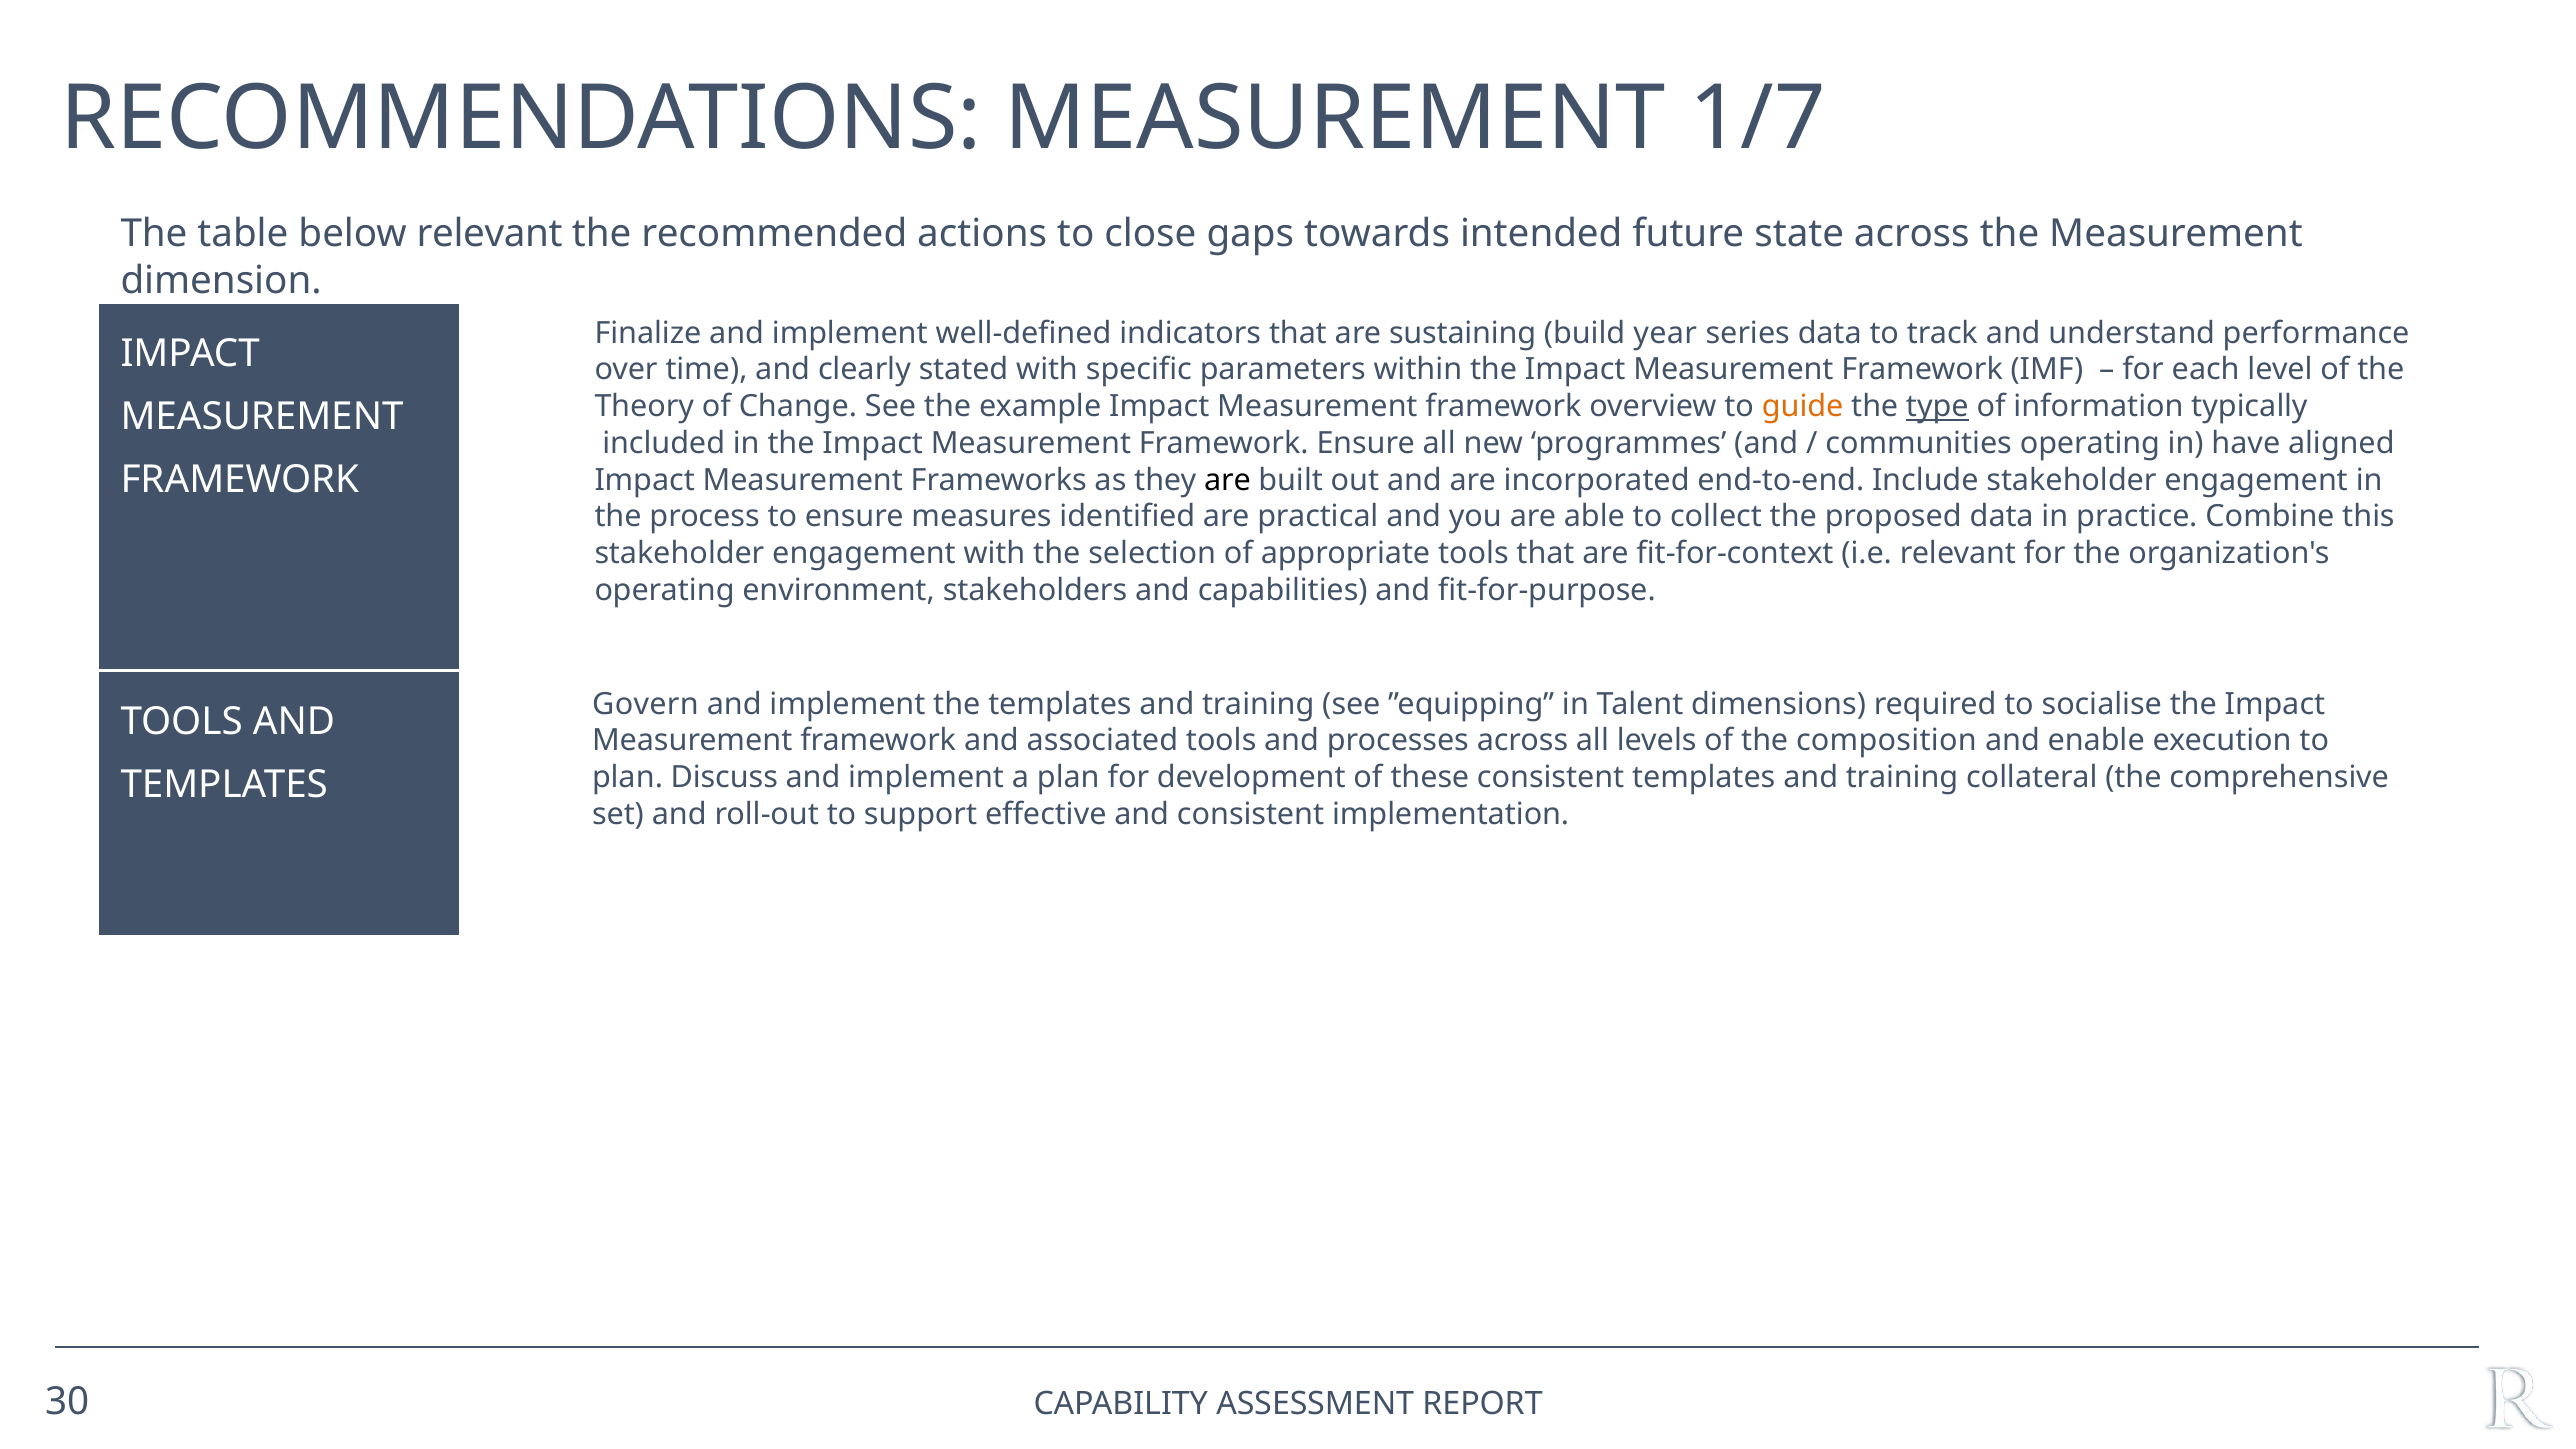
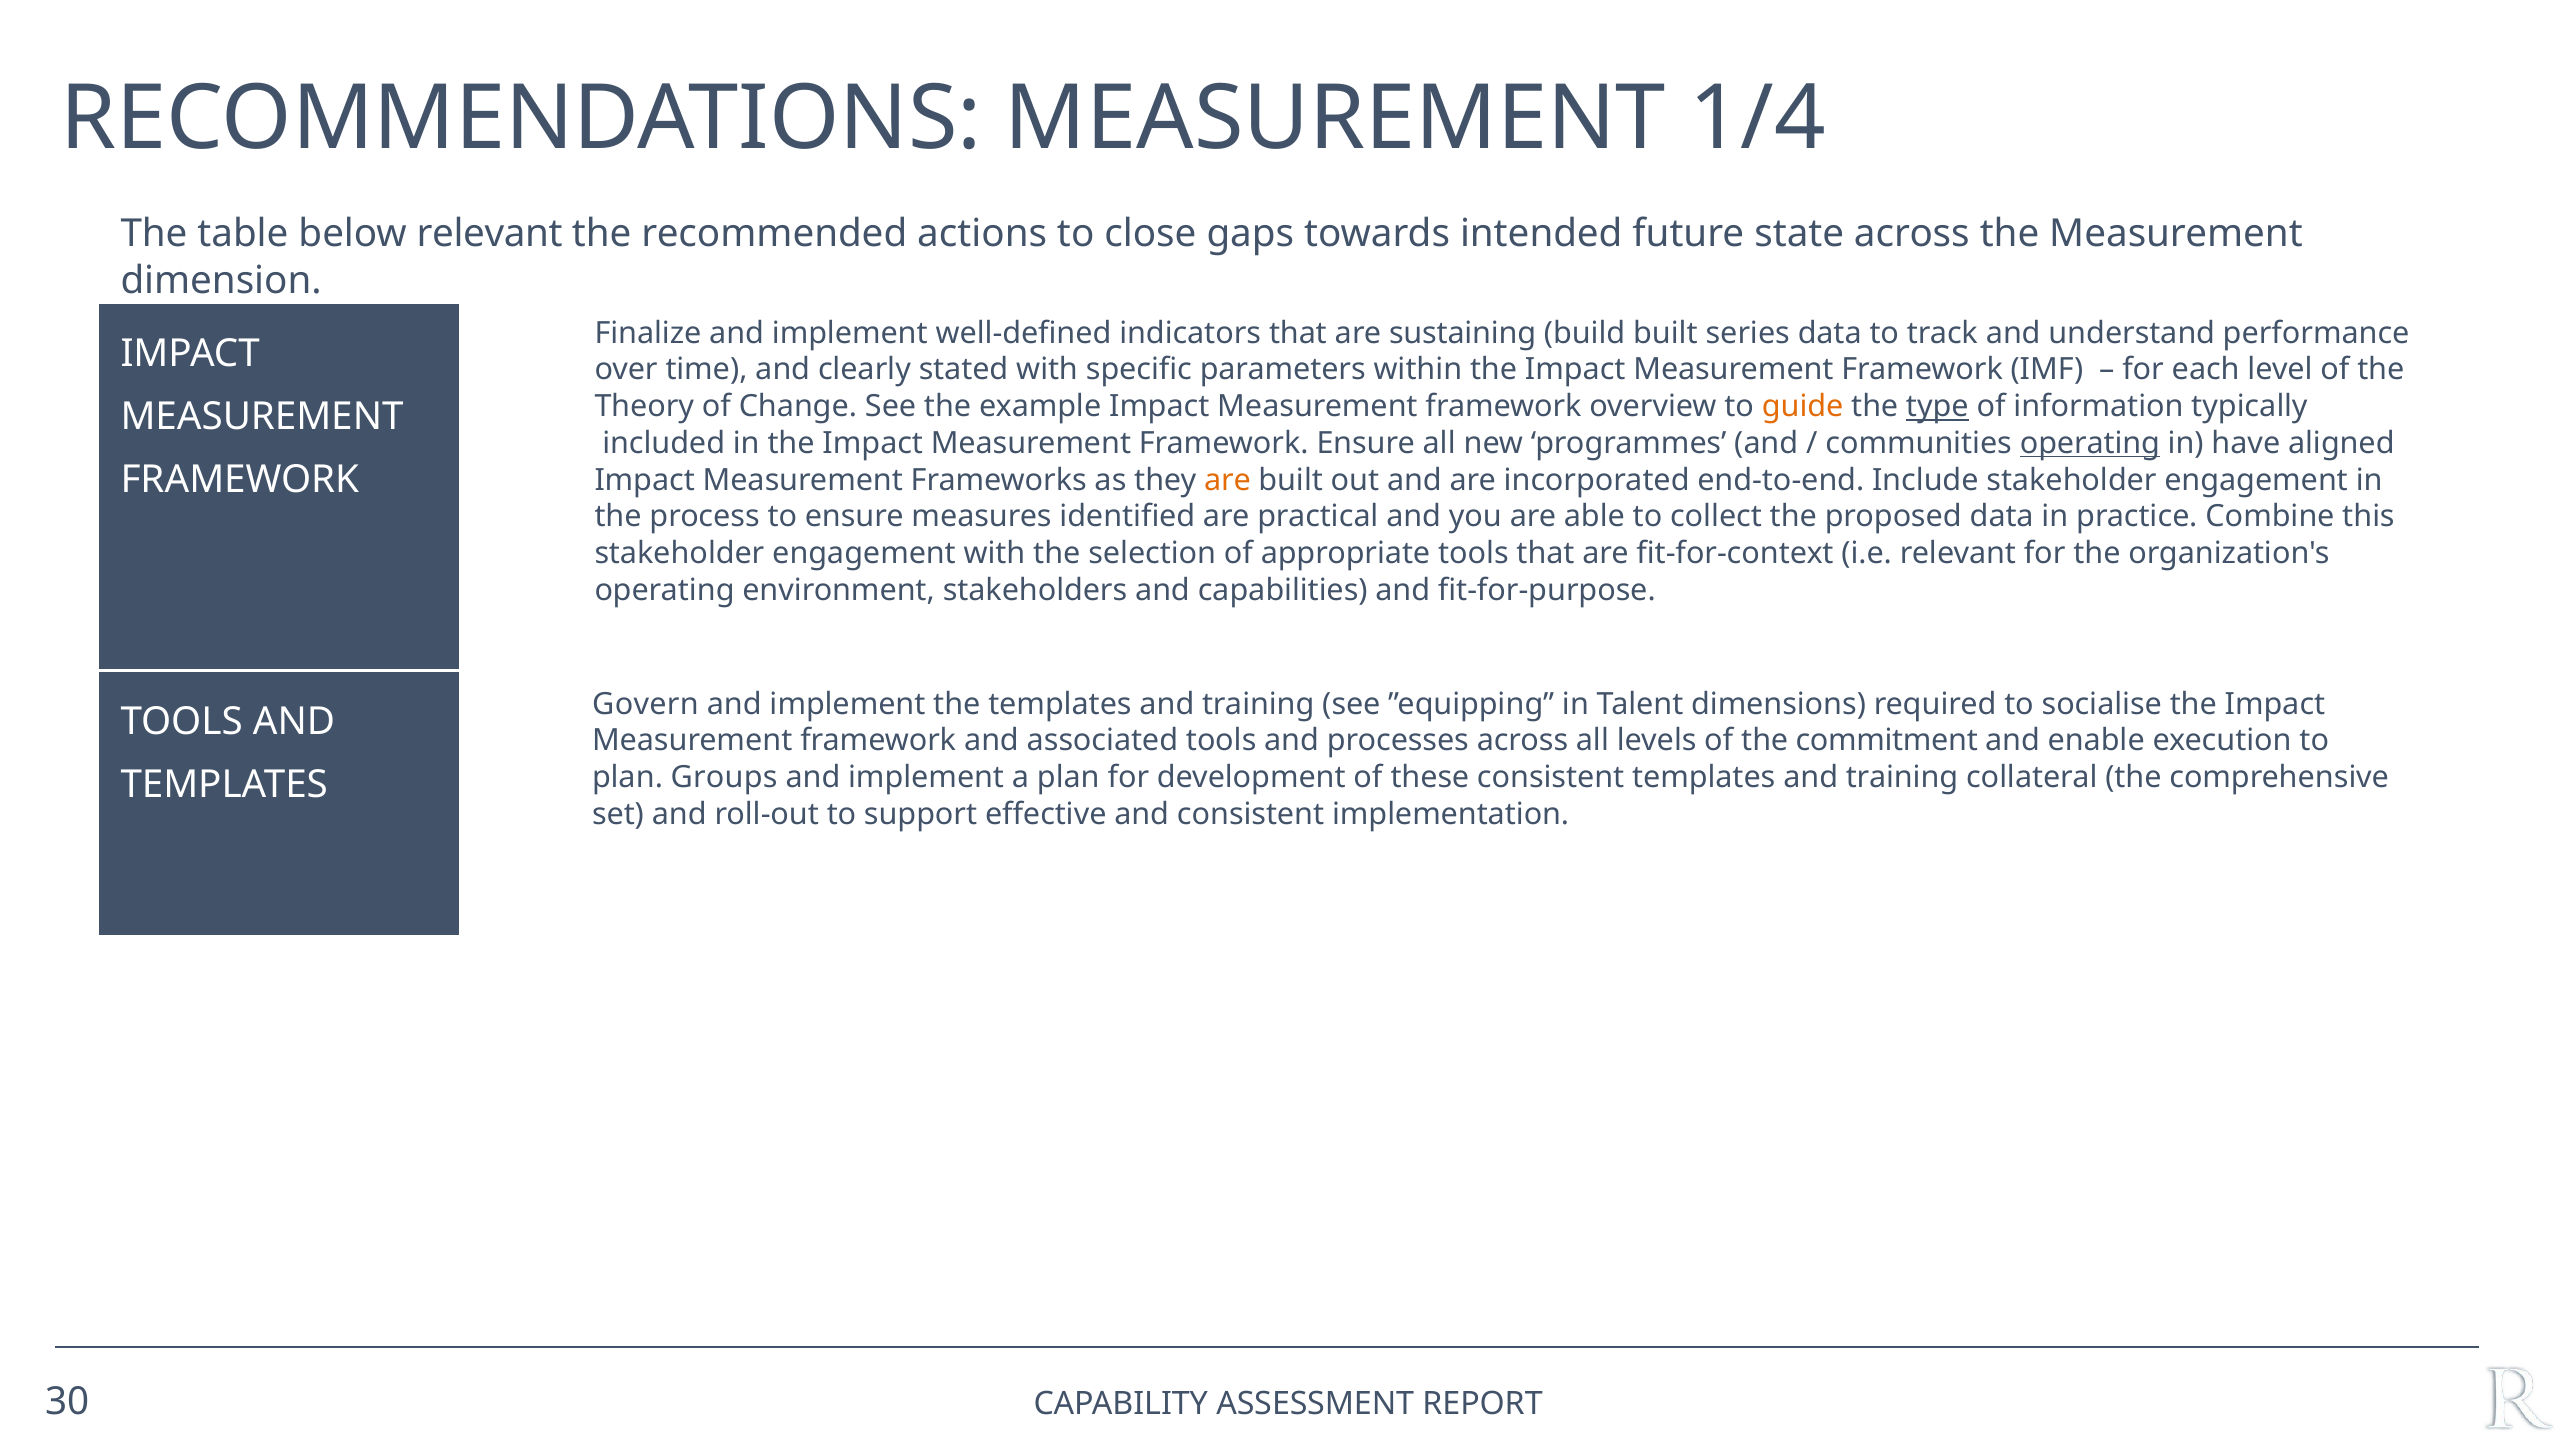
1/7: 1/7 -> 1/4 (1758, 119)
build year: year -> built (1665, 333)
operating underline: none -> present (2090, 443)
are colour: black -> orange (1227, 480)
composition: composition -> commitment (1887, 741)
Discuss: Discuss -> Groups (724, 778)
